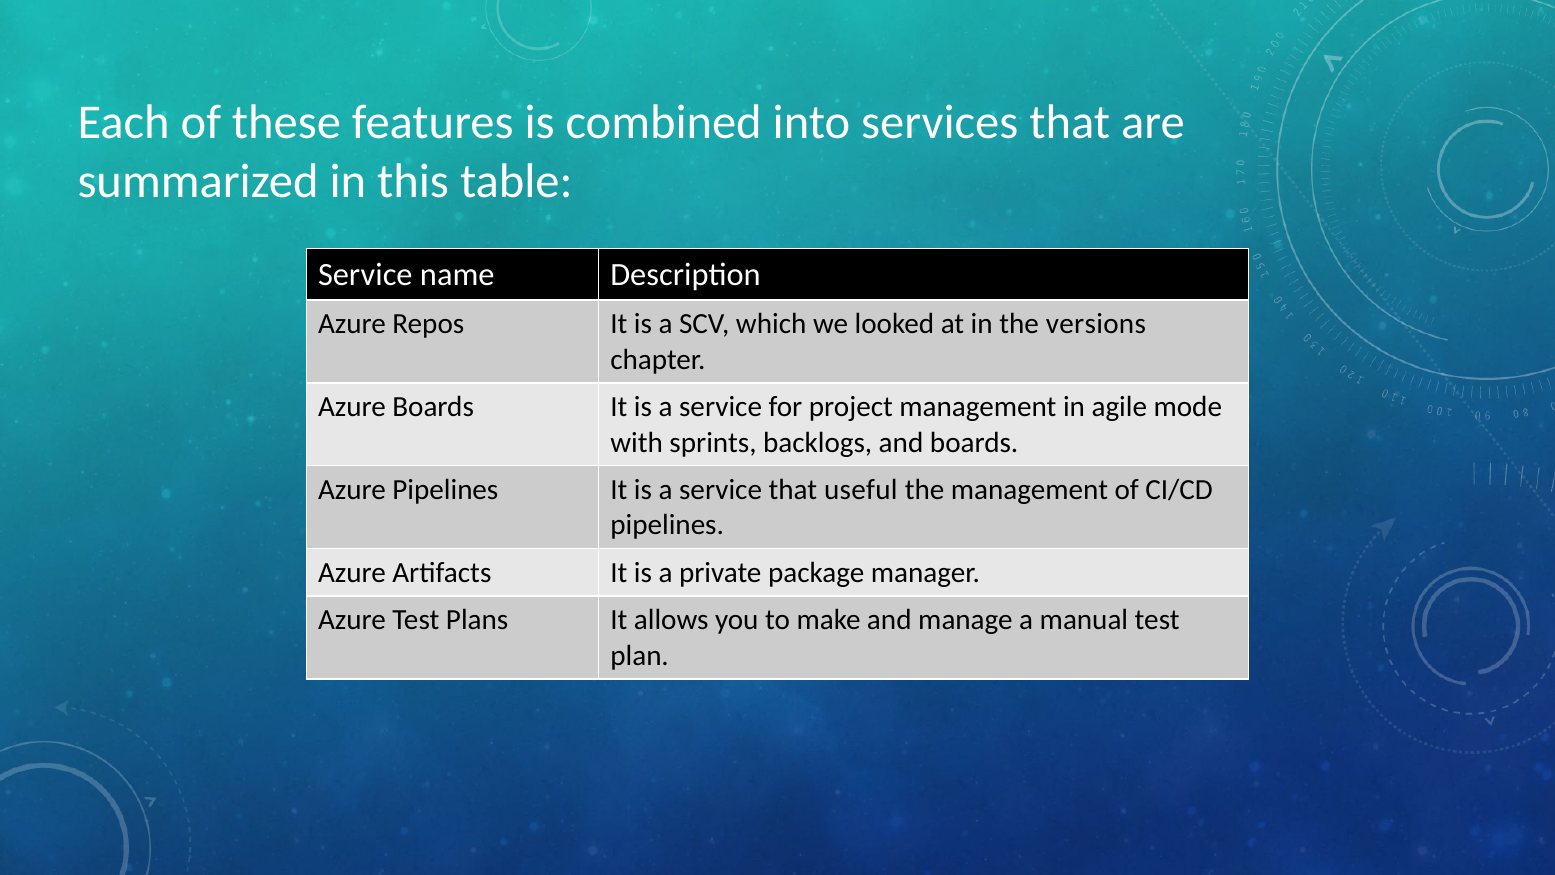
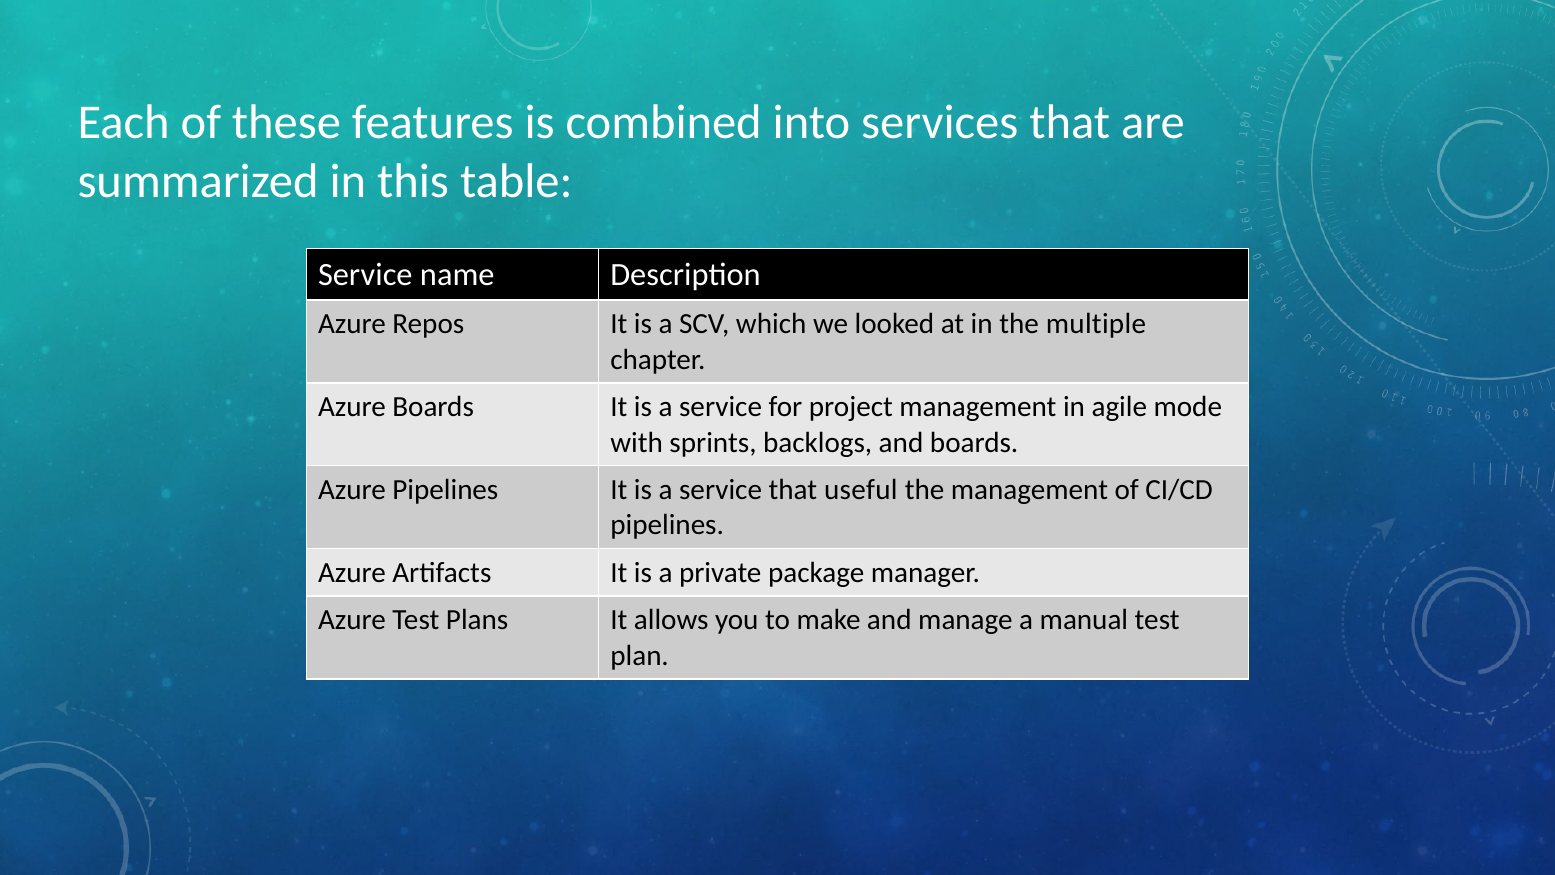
versions: versions -> multiple (1096, 324)
